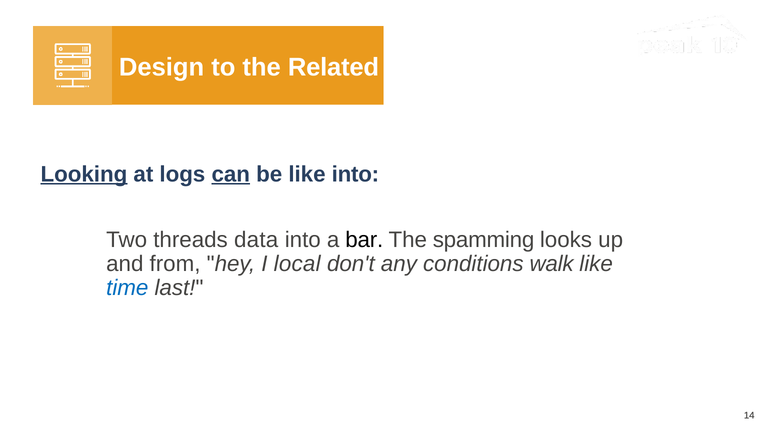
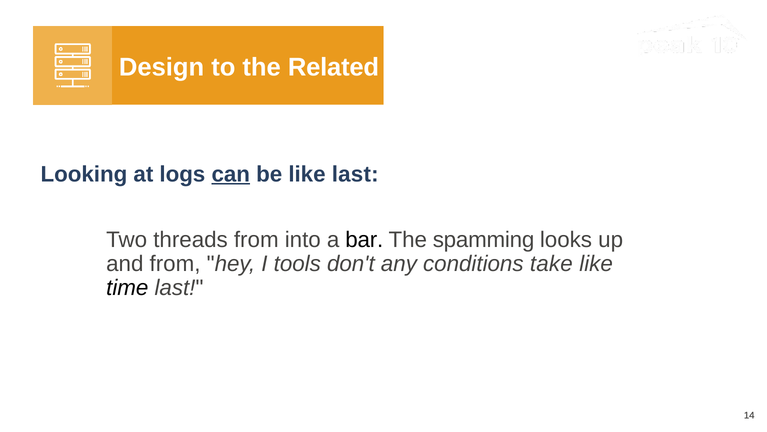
Looking underline: present -> none (84, 174)
like into: into -> last (355, 174)
threads data: data -> from (256, 239)
local: local -> tools (297, 264)
walk: walk -> take (551, 264)
time colour: blue -> black (127, 288)
